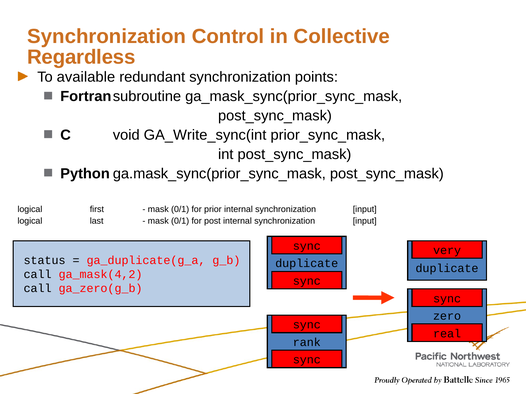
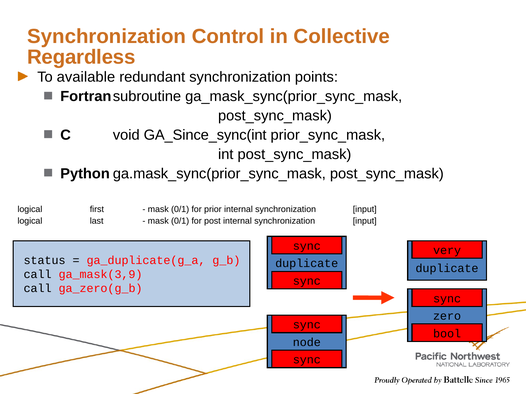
GA_Write_sync(int: GA_Write_sync(int -> GA_Since_sync(int (205, 135)
ga_mask(4,2: ga_mask(4,2 -> ga_mask(3,9 (101, 275)
real: real -> bool (447, 334)
rank: rank -> node (307, 343)
